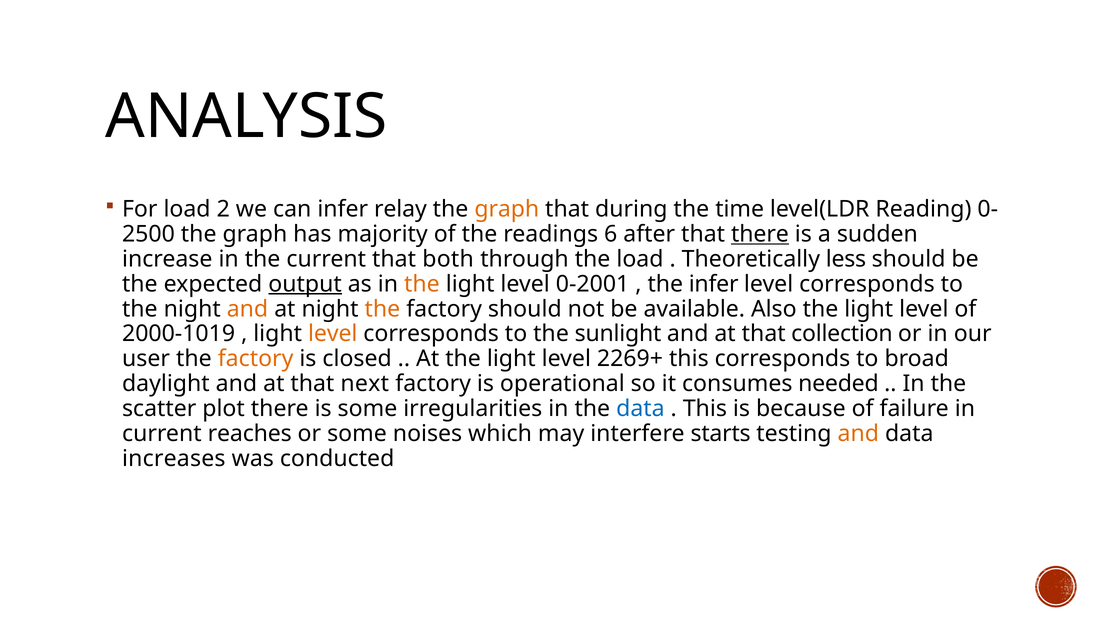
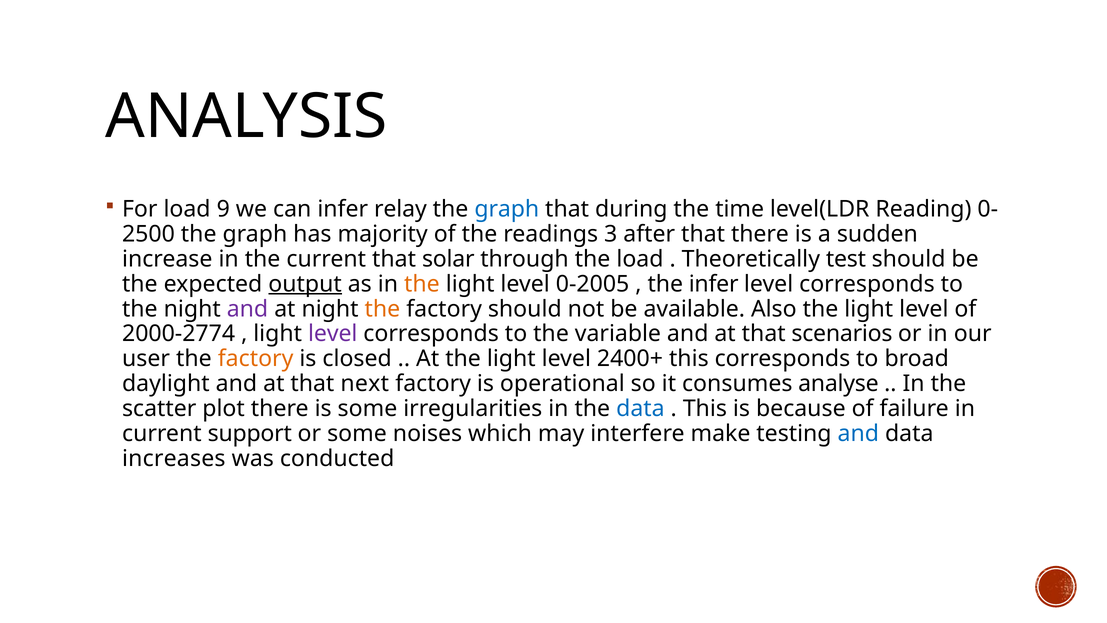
2: 2 -> 9 (223, 209)
graph colour: orange -> blue (507, 209)
6: 6 -> 3 (611, 234)
there underline: present -> none (760, 234)
both: both -> solar (448, 259)
less: less -> test (846, 259)
0-2001: 0-2001 -> 0-2005 (593, 284)
and colour: orange -> purple (247, 309)
2000-1019: 2000-1019 -> 2000-2774 (179, 334)
level colour: orange -> purple (333, 334)
sunlight: sunlight -> variable (618, 334)
collection: collection -> scenarios (842, 334)
2269+: 2269+ -> 2400+ (630, 359)
needed: needed -> analyse (838, 383)
reaches: reaches -> support (250, 433)
starts: starts -> make (721, 433)
and colour: orange -> blue (858, 433)
